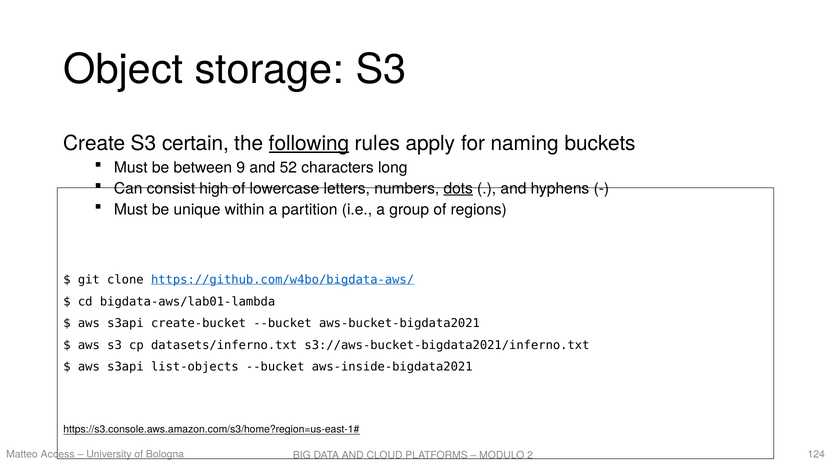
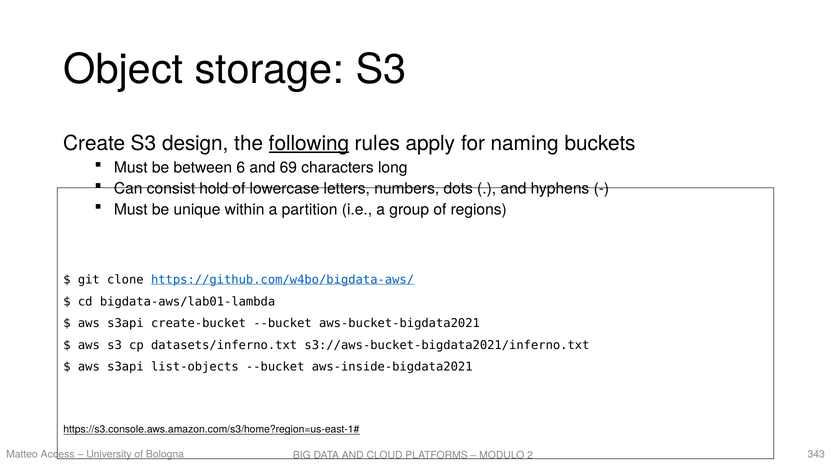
certain: certain -> design (195, 144)
9: 9 -> 6 (241, 168)
52: 52 -> 69 (288, 168)
high: high -> hold (214, 189)
dots underline: present -> none (458, 189)
124: 124 -> 343 (816, 455)
